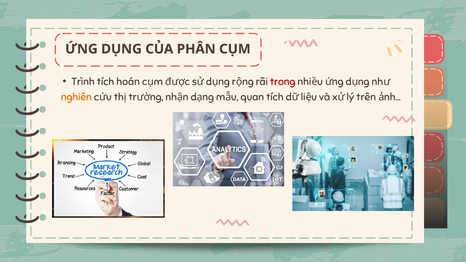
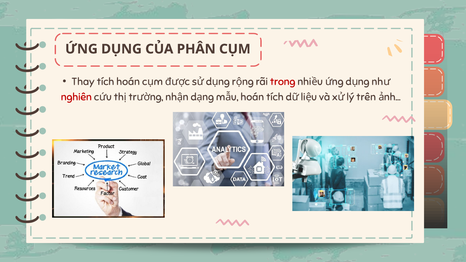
Trình: Trình -> Thay (83, 82)
nghiên colour: orange -> red (76, 97)
quan: quan -> hoán (252, 97)
